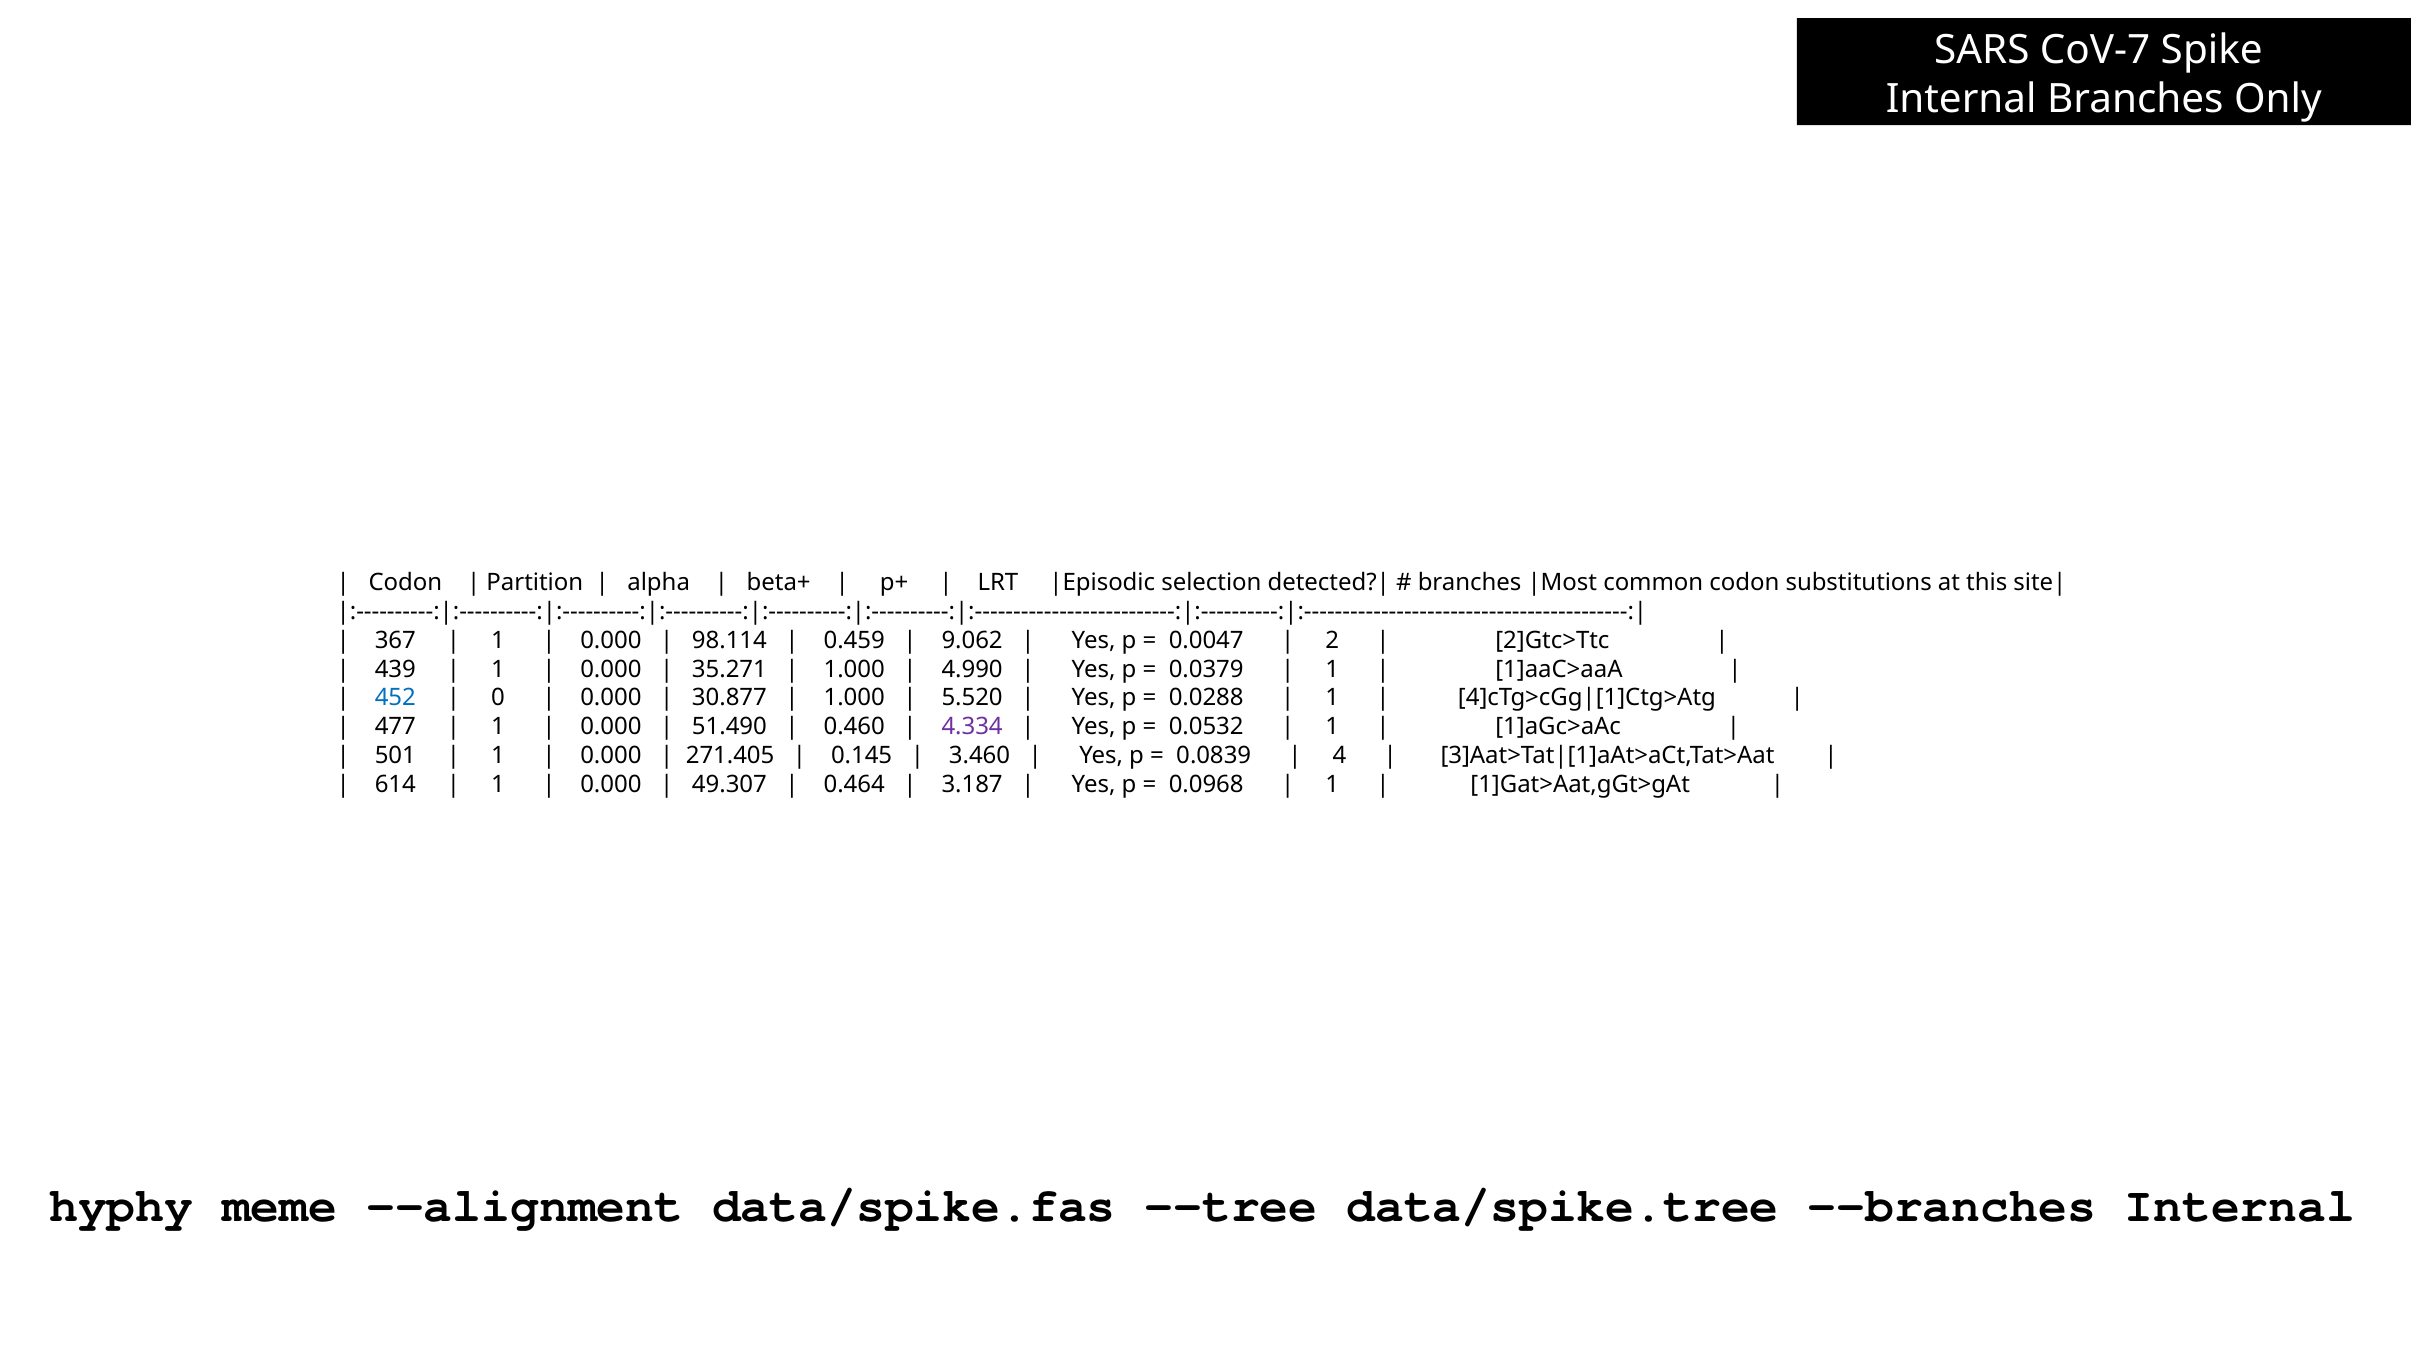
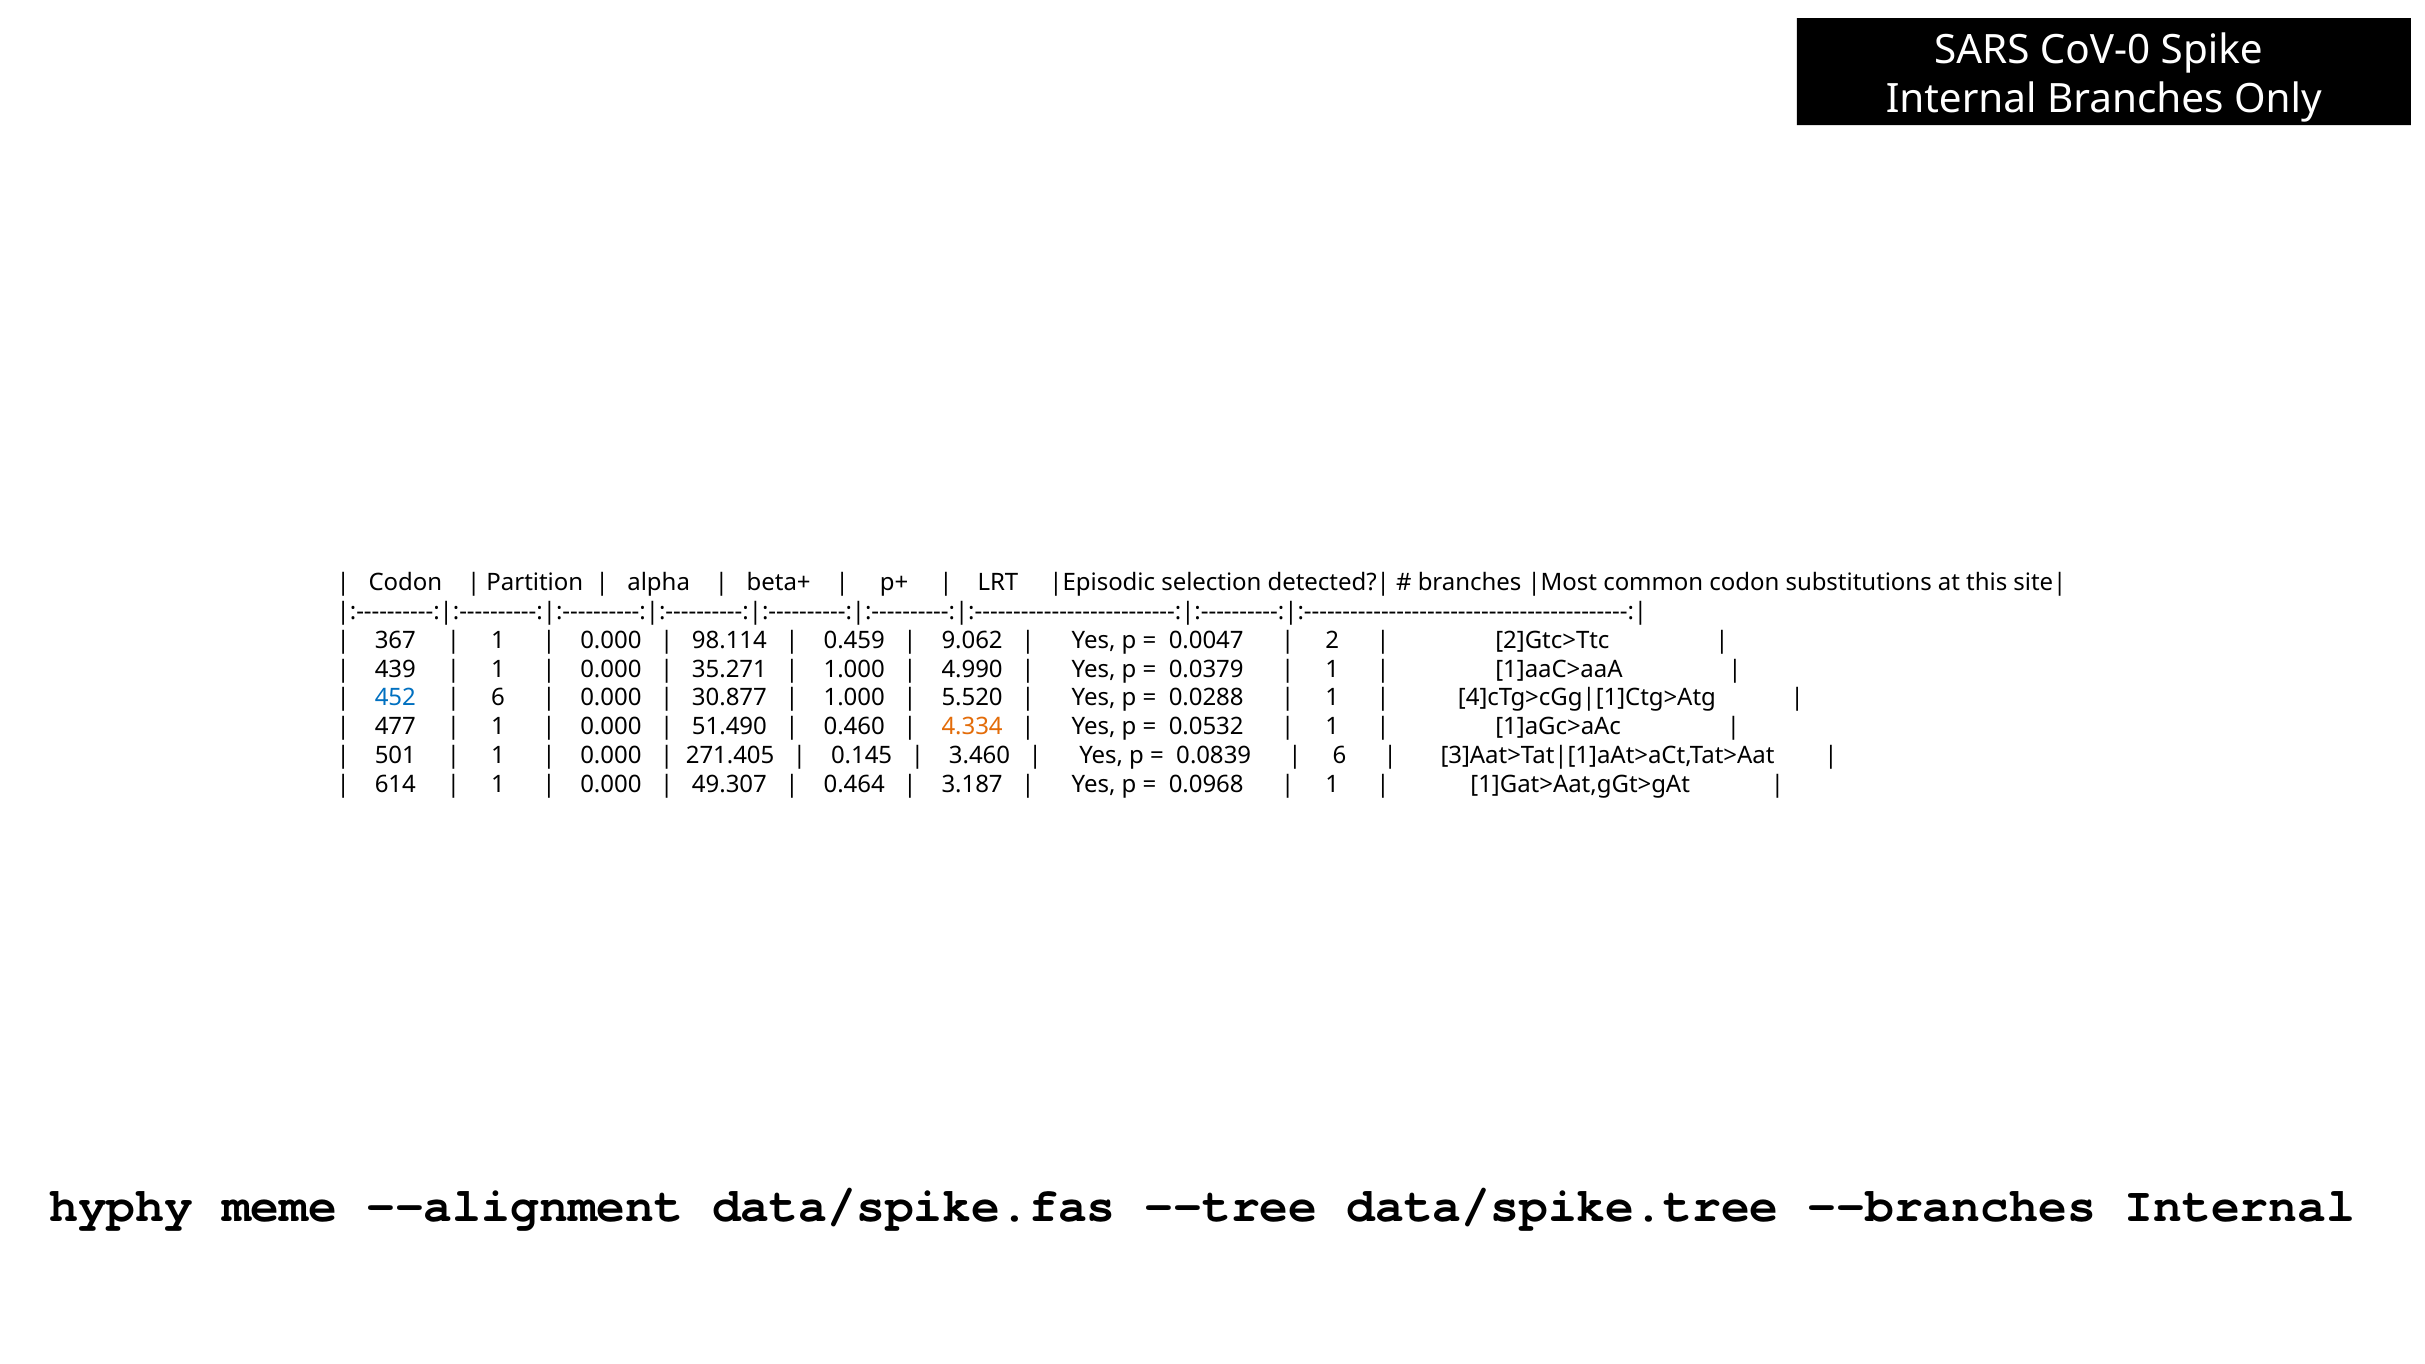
CoV-7: CoV-7 -> CoV-0 (2095, 50)
0: 0 -> 6 (498, 698)
4.334 colour: purple -> orange (972, 727)
4: 4 -> 6 (1340, 756)
